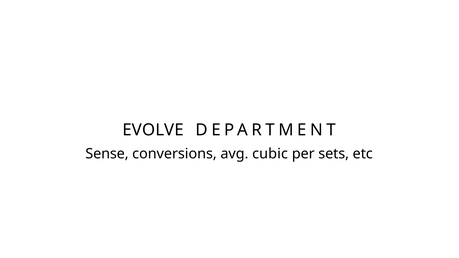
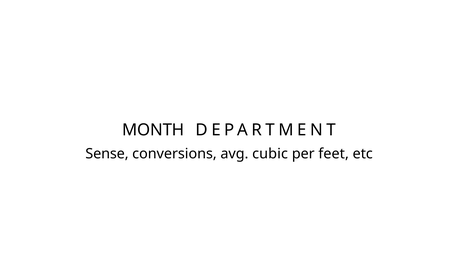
EVOLVE: EVOLVE -> MONTH (153, 130)
sets: sets -> feet (334, 154)
